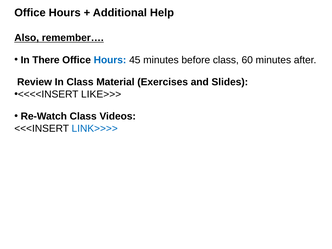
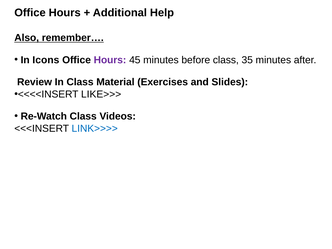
There: There -> Icons (46, 60)
Hours colour: blue -> purple (110, 60)
60: 60 -> 35 (247, 60)
